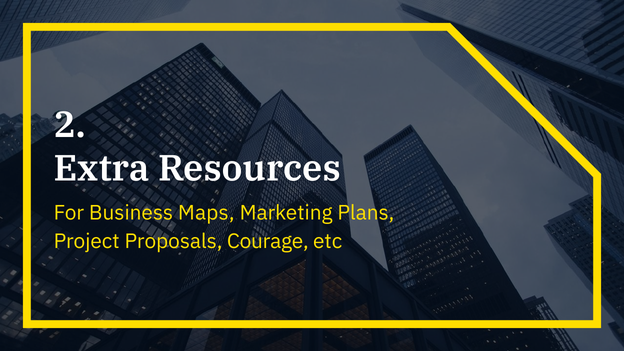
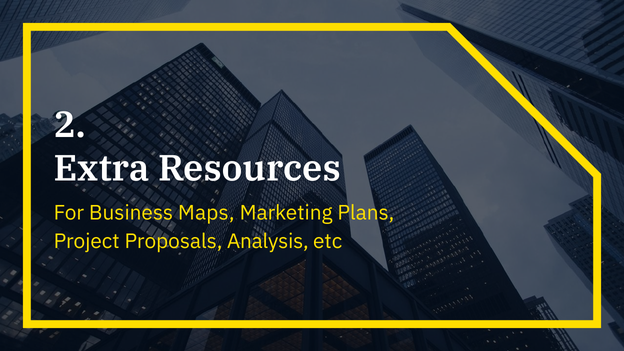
Courage: Courage -> Analysis (268, 242)
